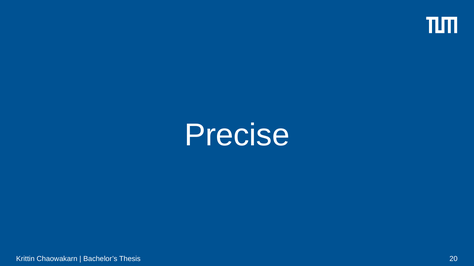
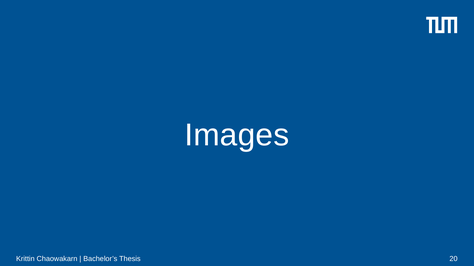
Precise: Precise -> Images (237, 136)
